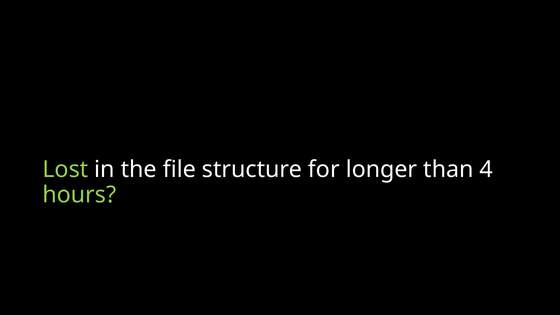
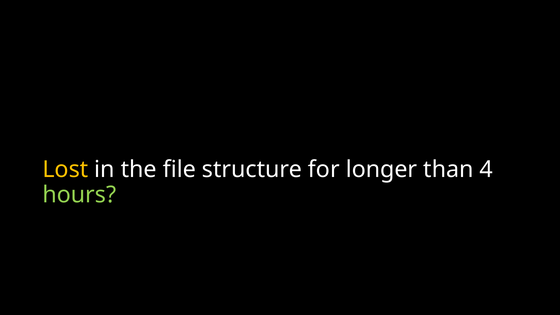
Lost colour: light green -> yellow (65, 170)
